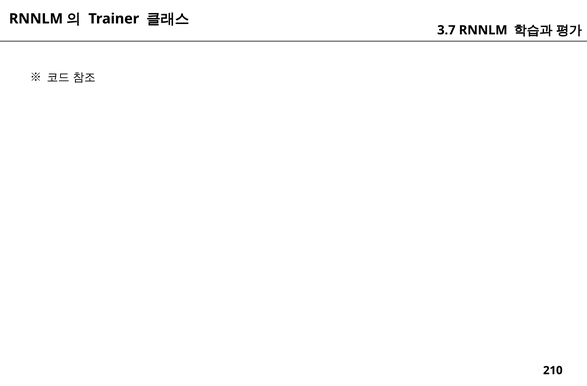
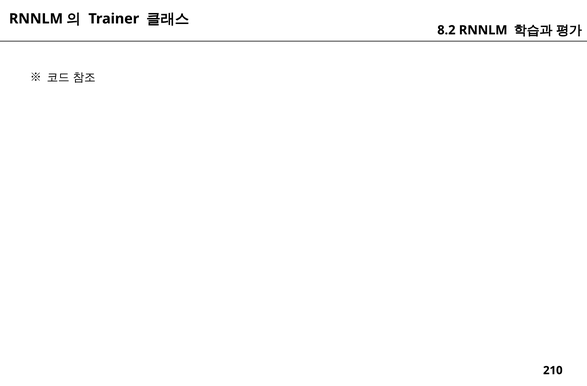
3.7: 3.7 -> 8.2 (446, 30)
